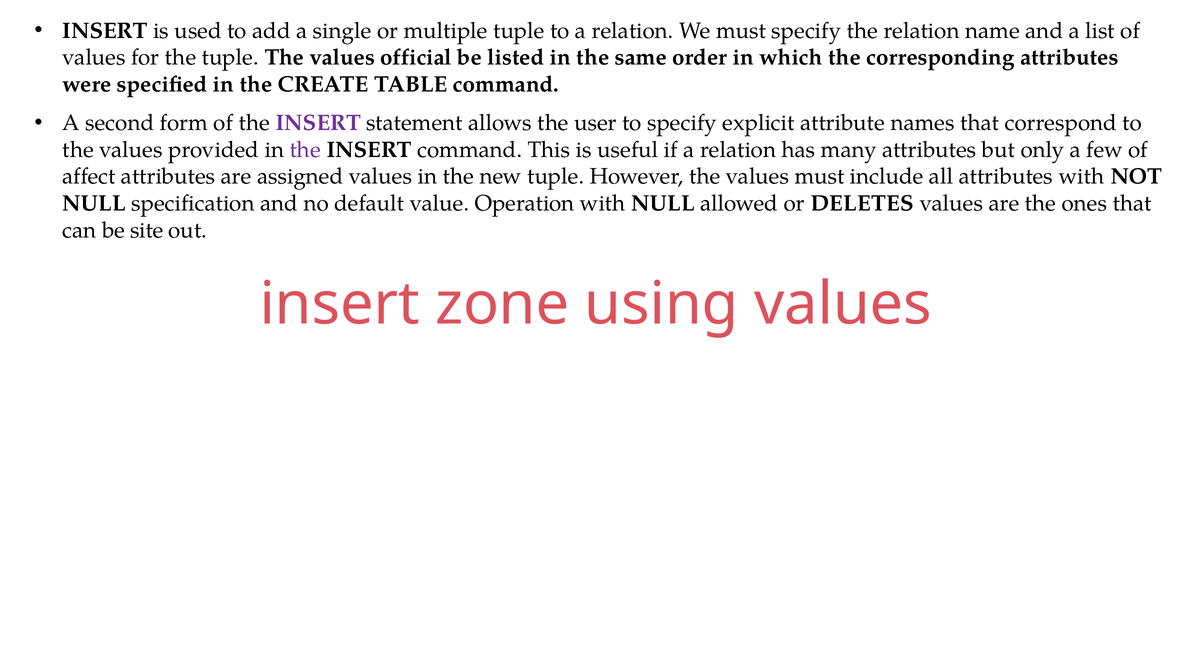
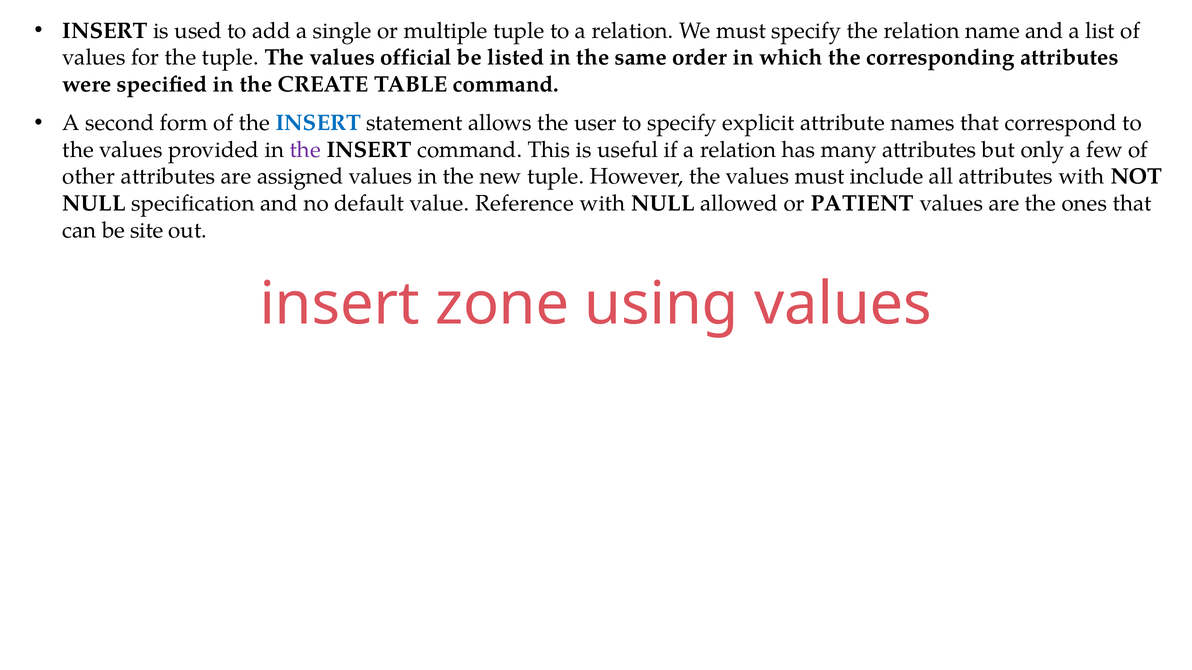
INSERT colour: purple -> blue (318, 123)
affect: affect -> other (89, 177)
Operation: Operation -> Reference (524, 204)
DELETES: DELETES -> PATIENT (862, 204)
